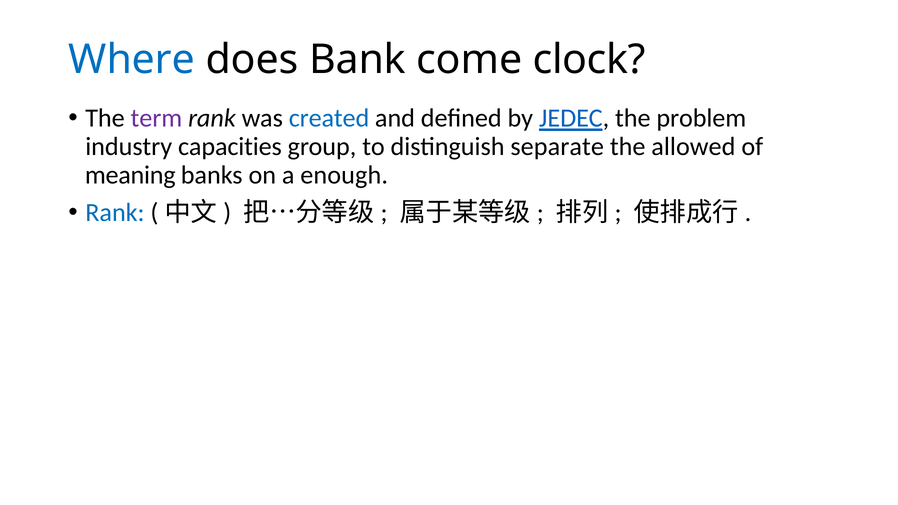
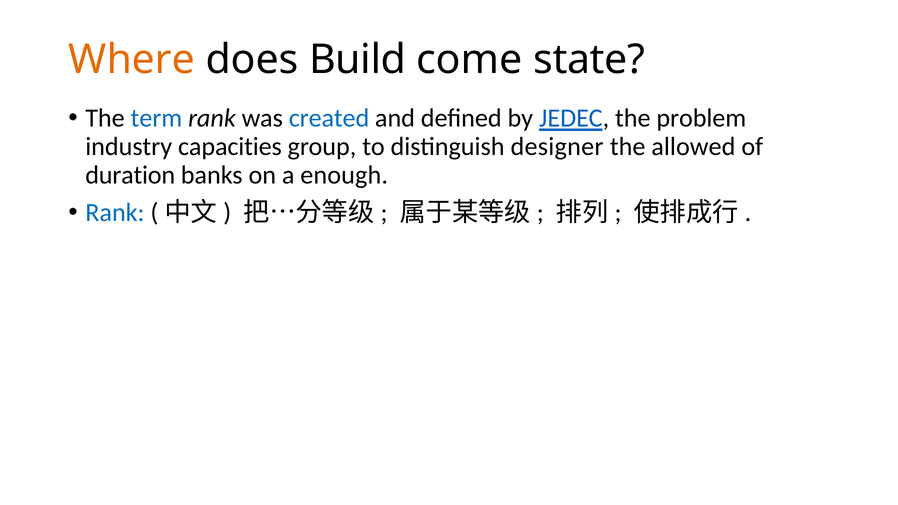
Where colour: blue -> orange (132, 60)
Bank: Bank -> Build (358, 60)
clock: clock -> state (589, 60)
term colour: purple -> blue (156, 118)
separate: separate -> designer (557, 147)
meaning: meaning -> duration (130, 175)
